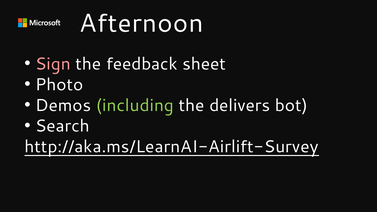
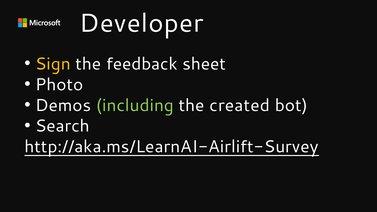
Afternoon: Afternoon -> Developer (141, 23)
Sign colour: pink -> yellow (53, 64)
delivers: delivers -> created (240, 105)
